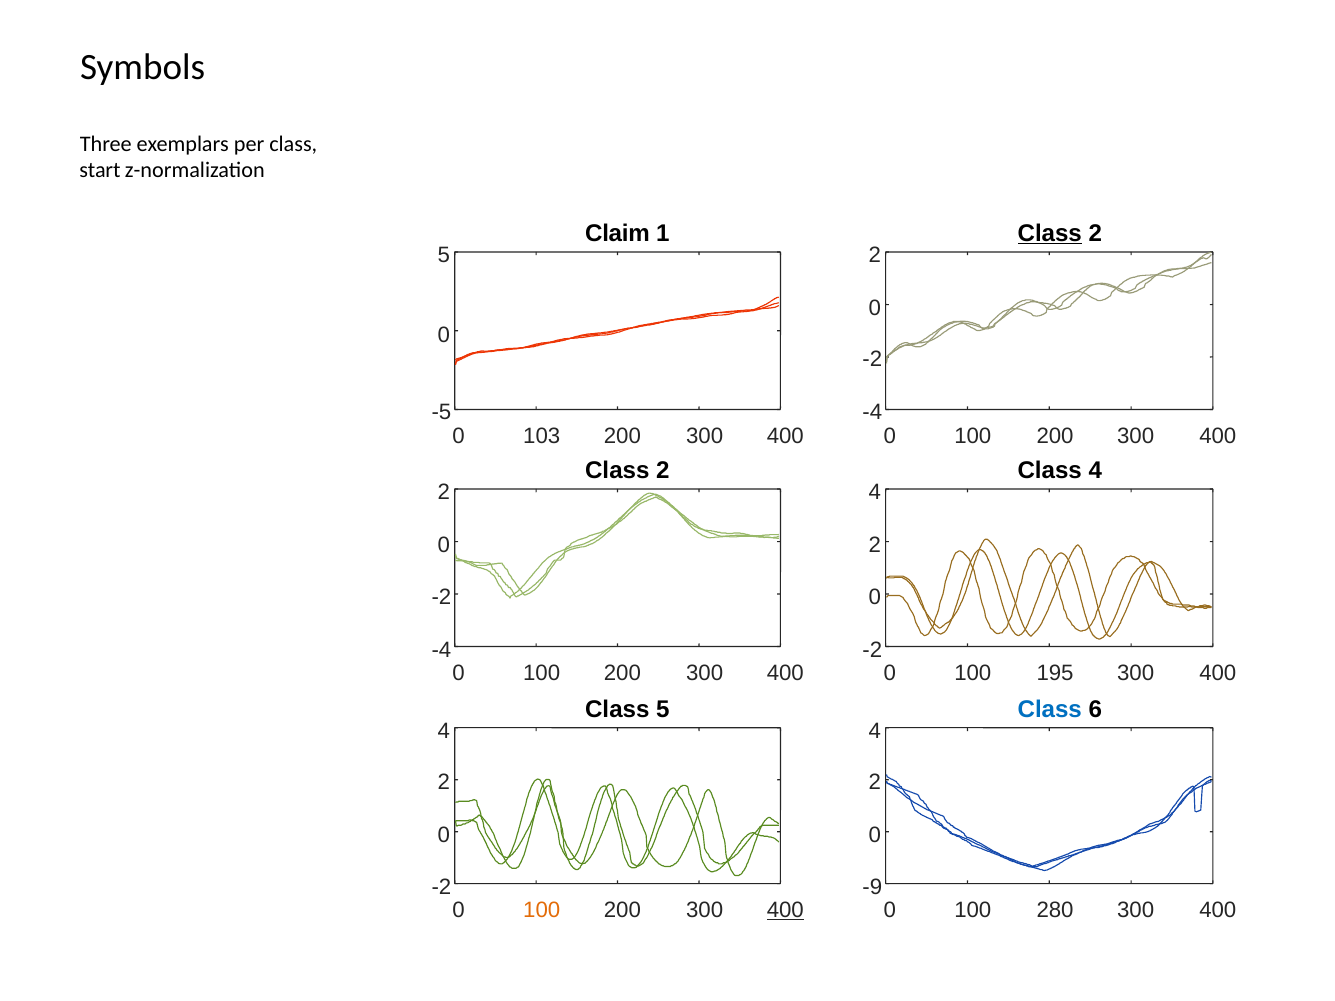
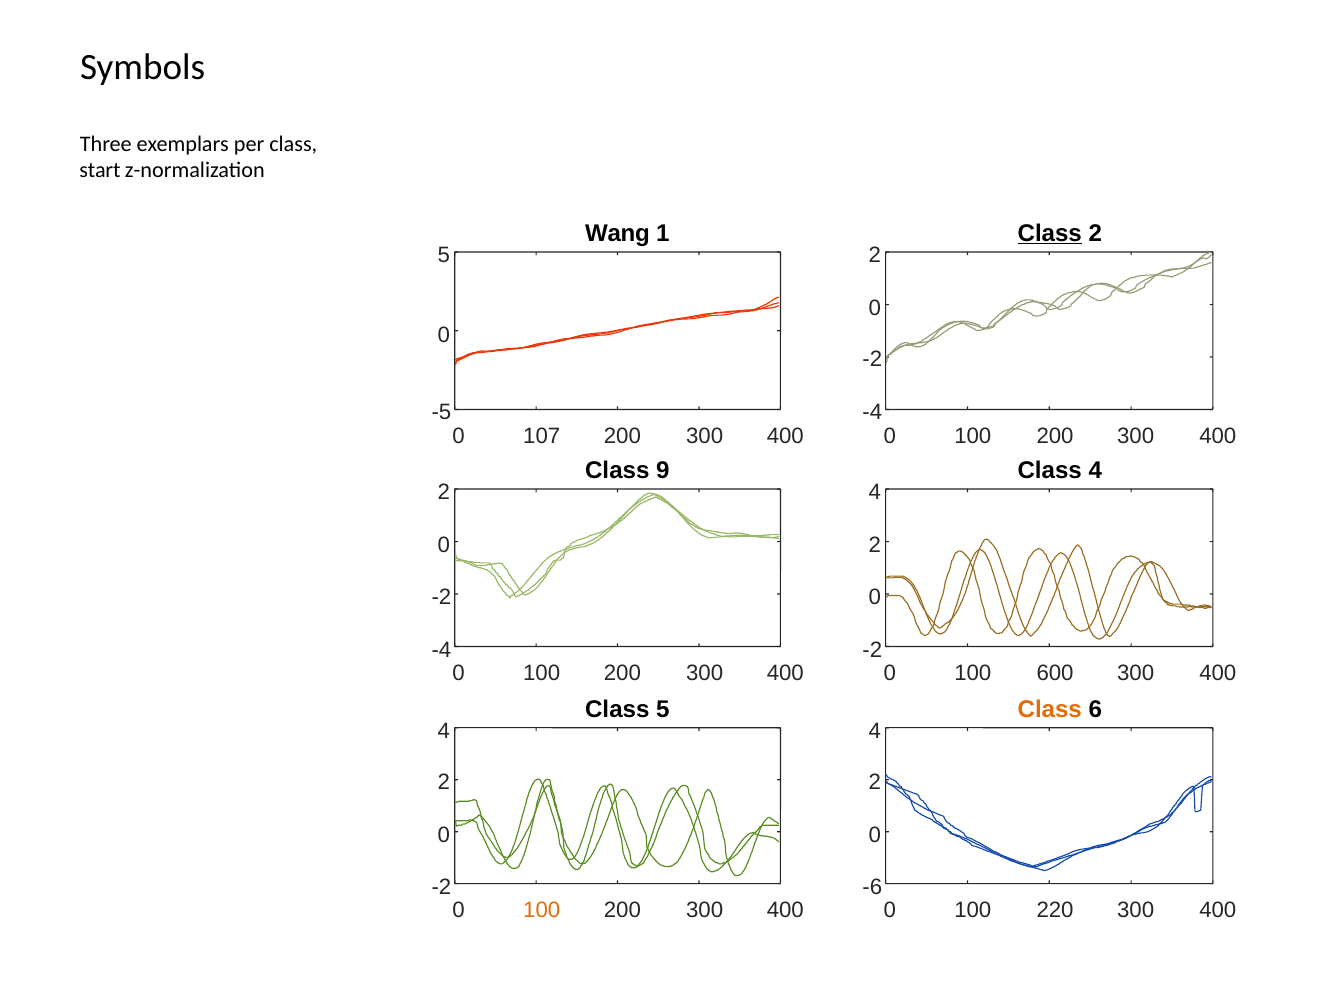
Claim: Claim -> Wang (617, 233)
103: 103 -> 107 (542, 436)
2: 2 -> 9 (663, 471)
195: 195 -> 600 (1055, 673)
Class colour: blue -> orange (1050, 709)
-9: -9 -> -6 (872, 887)
400 underline: present -> none (785, 910)
280: 280 -> 220 (1055, 910)
